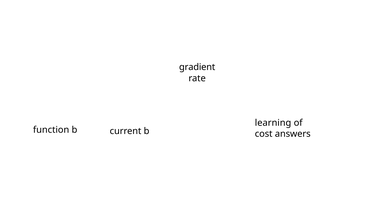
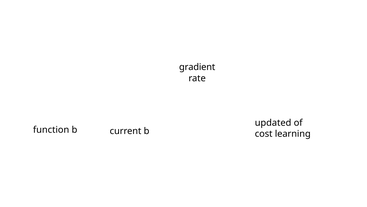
learning: learning -> updated (273, 122)
answers: answers -> learning (293, 133)
